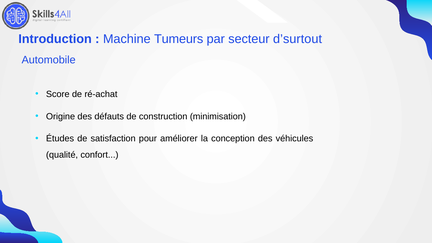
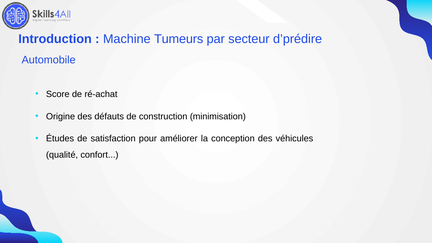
d’surtout: d’surtout -> d’prédire (298, 39)
